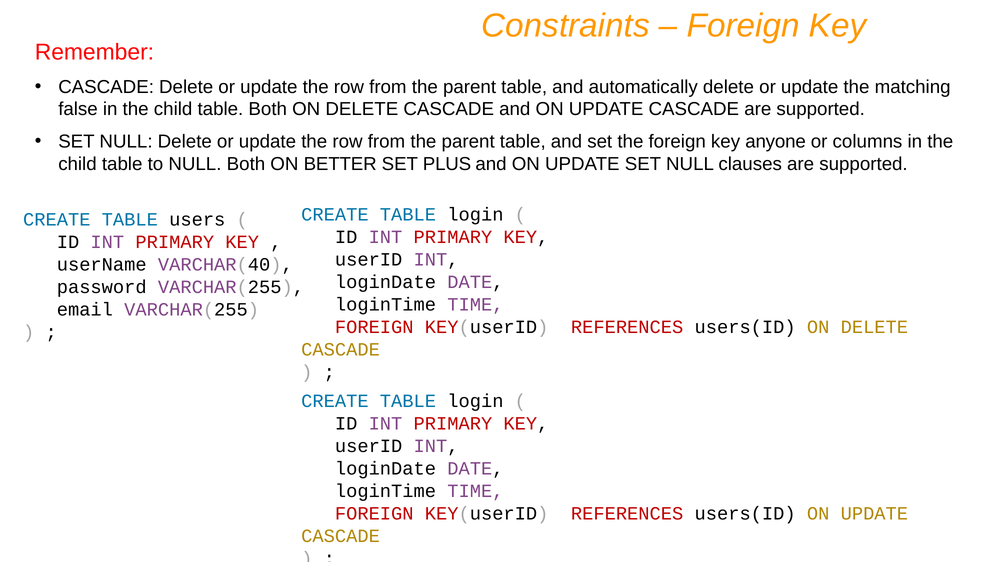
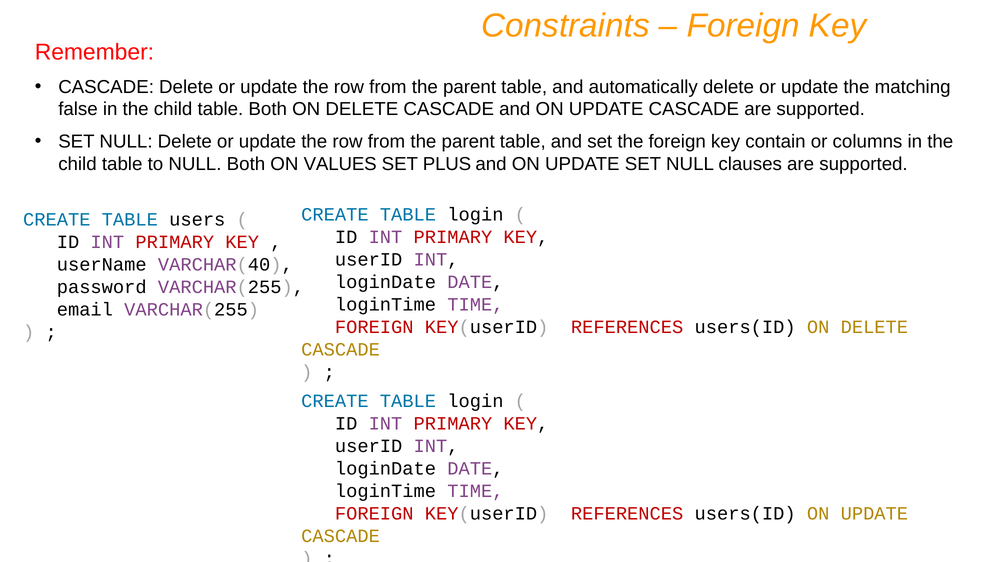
anyone: anyone -> contain (775, 142)
BETTER: BETTER -> VALUES (340, 164)
